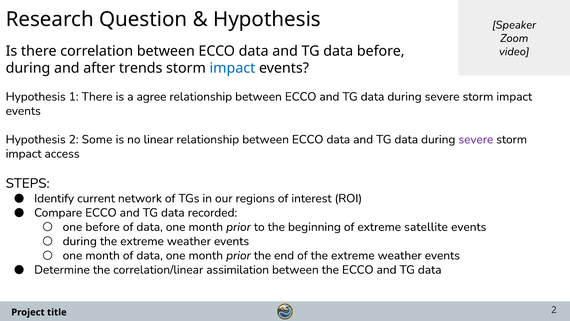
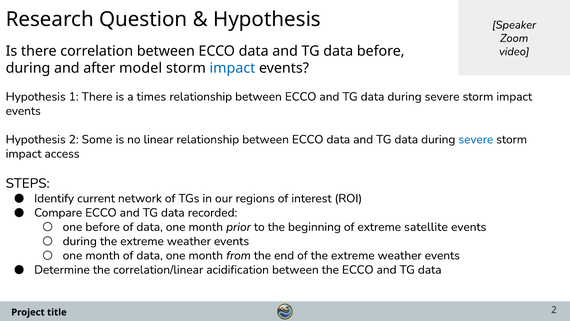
trends: trends -> model (141, 68)
agree: agree -> times (151, 97)
severe colour: purple -> blue (476, 139)
prior: prior -> from (239, 255)
assimilation: assimilation -> acidification (238, 269)
